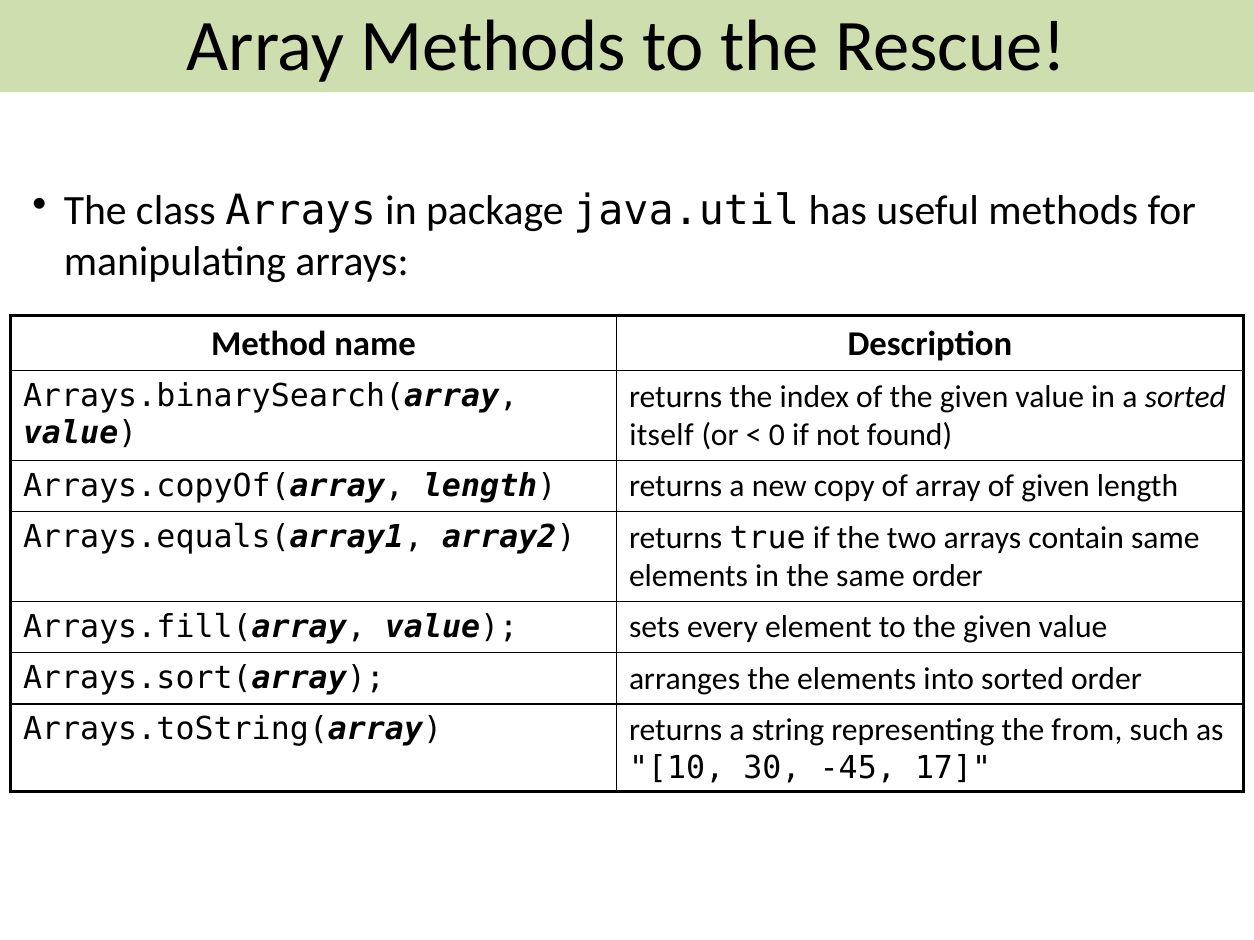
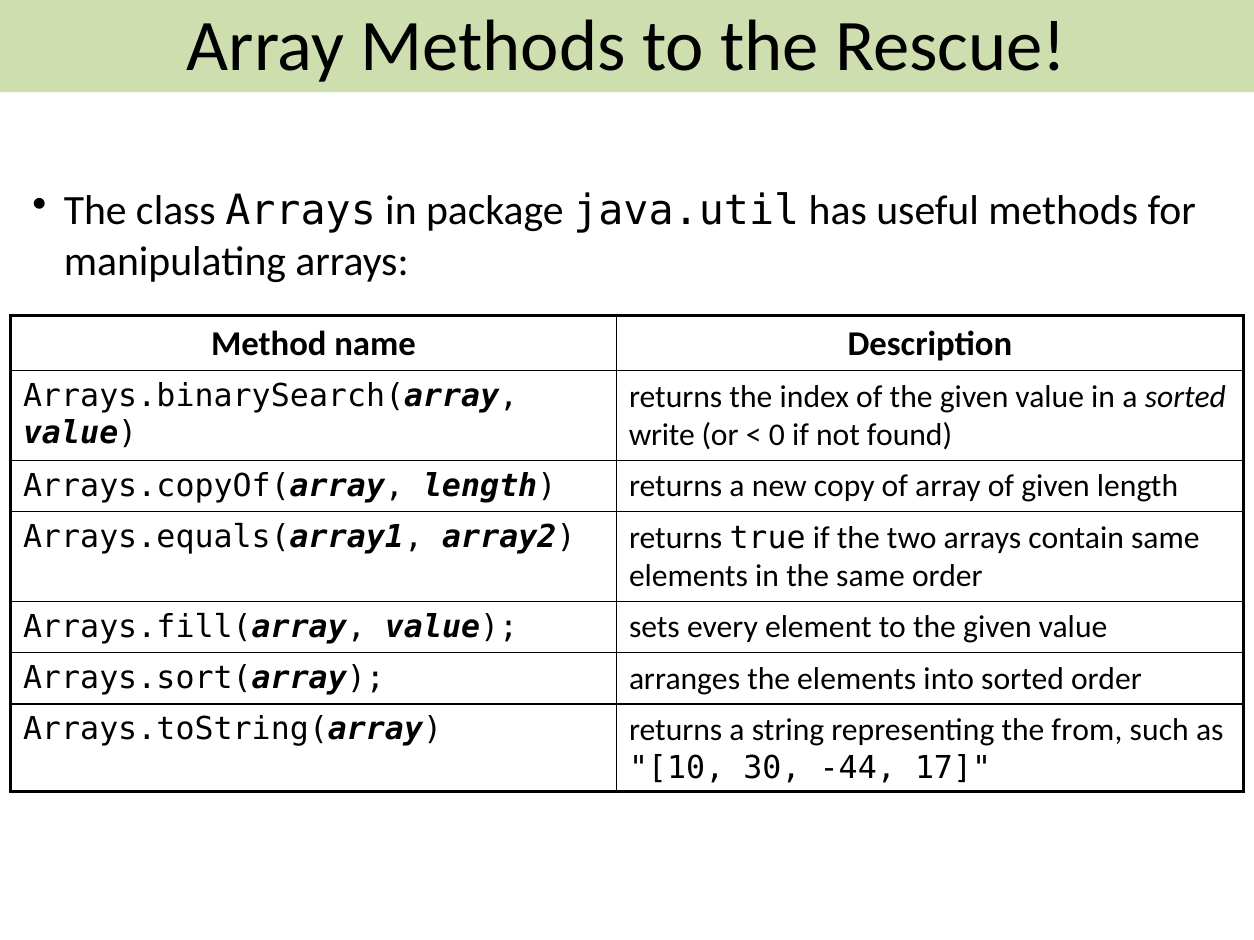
itself: itself -> write (662, 435)
-45: -45 -> -44 (858, 768)
